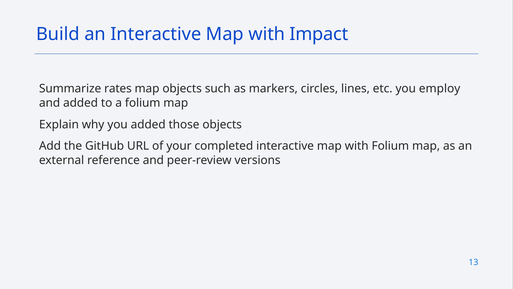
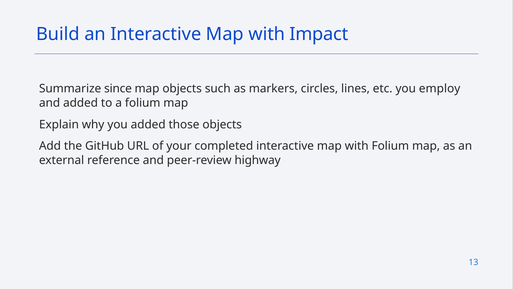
rates: rates -> since (118, 89)
versions: versions -> highway (258, 160)
